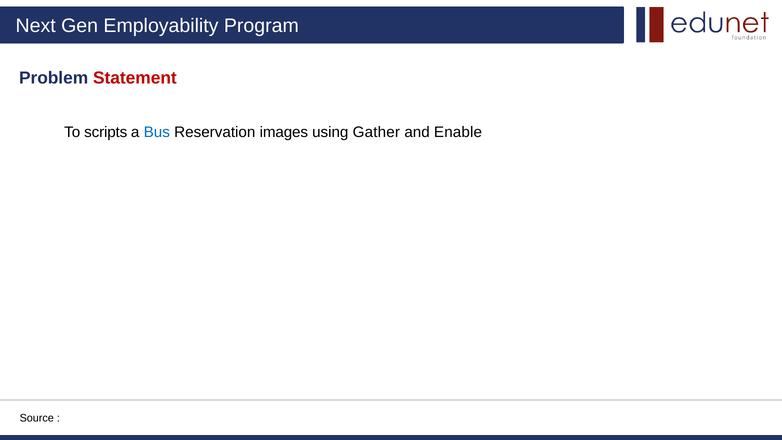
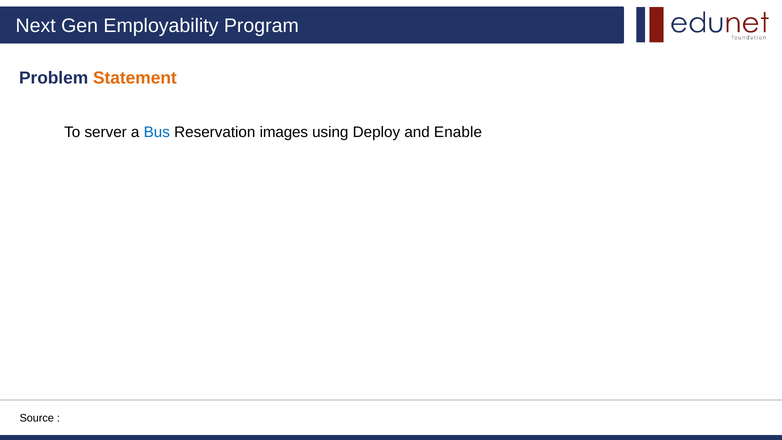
Statement colour: red -> orange (135, 78)
scripts: scripts -> server (106, 132)
Gather: Gather -> Deploy (376, 132)
